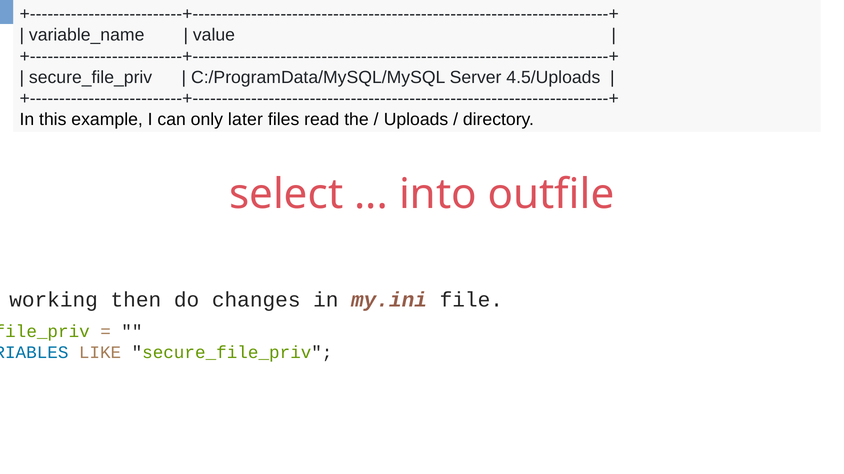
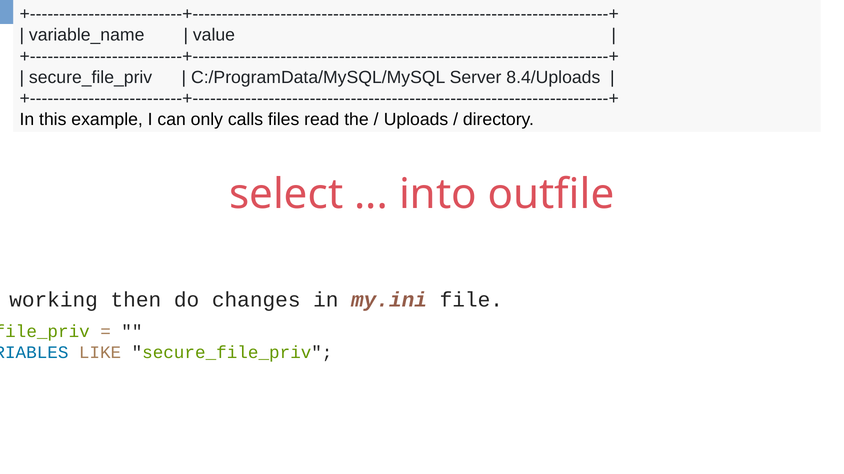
4.5/Uploads: 4.5/Uploads -> 8.4/Uploads (553, 77)
later: later -> calls (246, 120)
